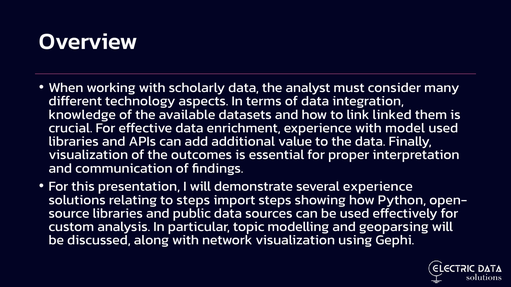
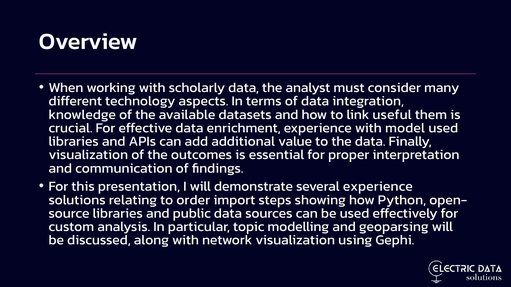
linked: linked -> useful (392, 115)
to steps: steps -> order (193, 200)
